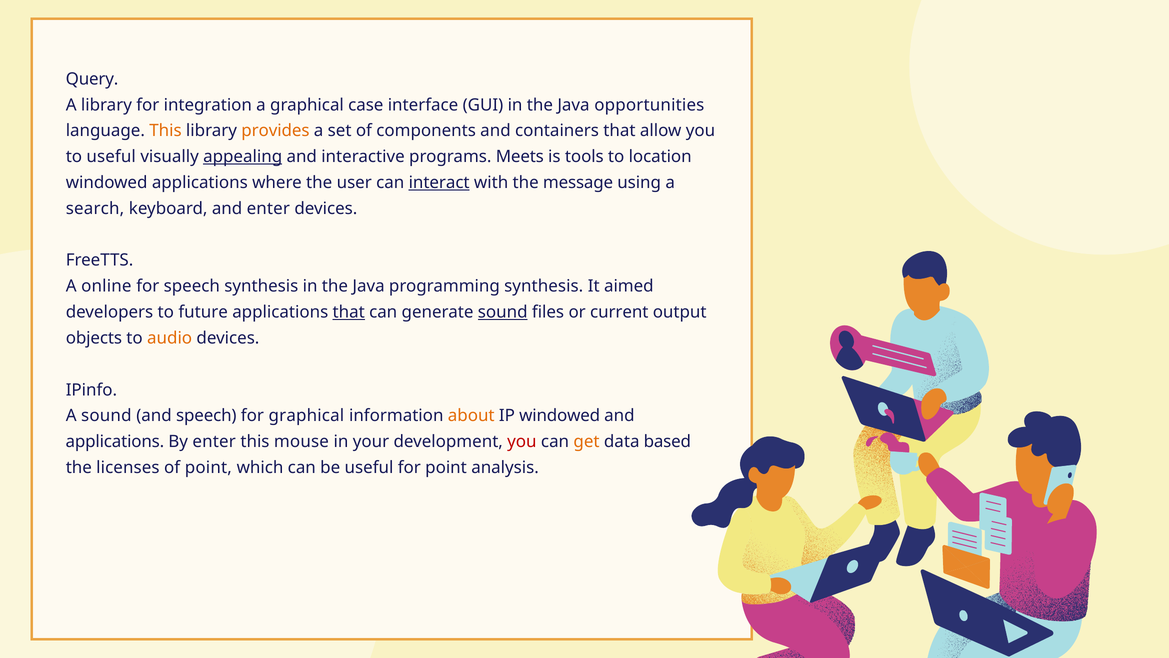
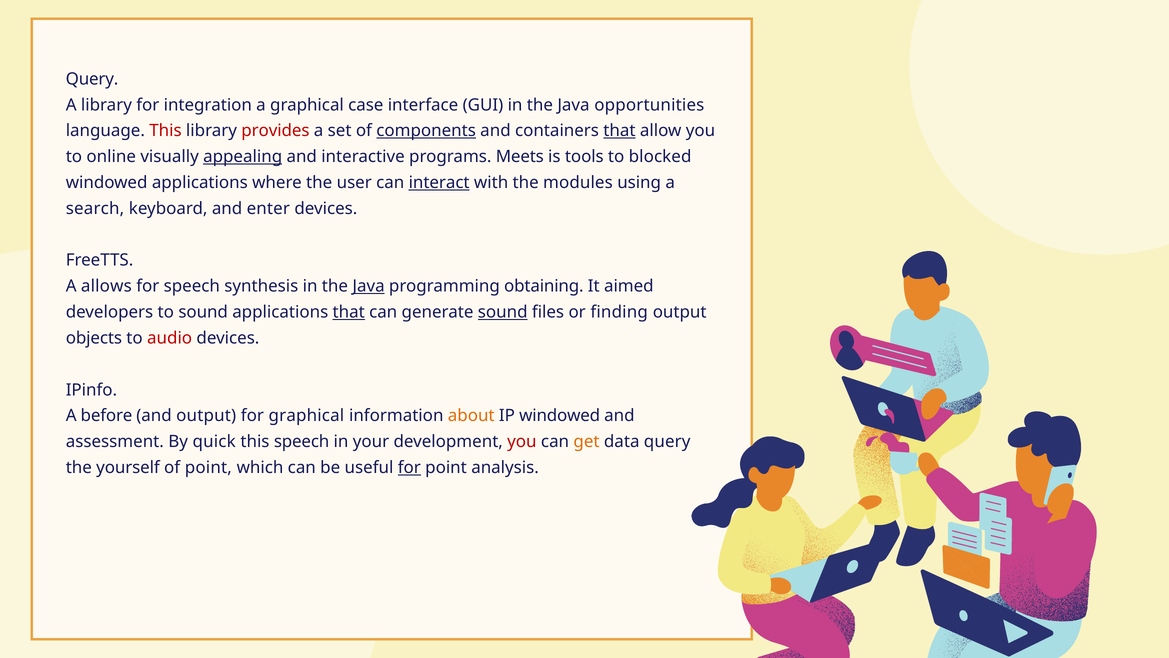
This colour: orange -> red (165, 131)
provides colour: orange -> red (275, 131)
components underline: none -> present (426, 131)
that underline: none -> present (619, 131)
to useful: useful -> online (111, 157)
location: location -> blocked (660, 157)
message: message -> modules (578, 183)
online: online -> allows (106, 286)
Java underline: none -> present (369, 286)
programming synthesis: synthesis -> obtaining (544, 286)
to future: future -> sound (203, 312)
current: current -> finding (619, 312)
audio colour: orange -> red (170, 338)
A sound: sound -> before (107, 416)
and speech: speech -> output (206, 416)
applications: applications -> assessment (115, 441)
By enter: enter -> quick (214, 441)
this mouse: mouse -> speech (302, 441)
data based: based -> query (667, 441)
licenses: licenses -> yourself (128, 467)
for underline: none -> present (409, 467)
